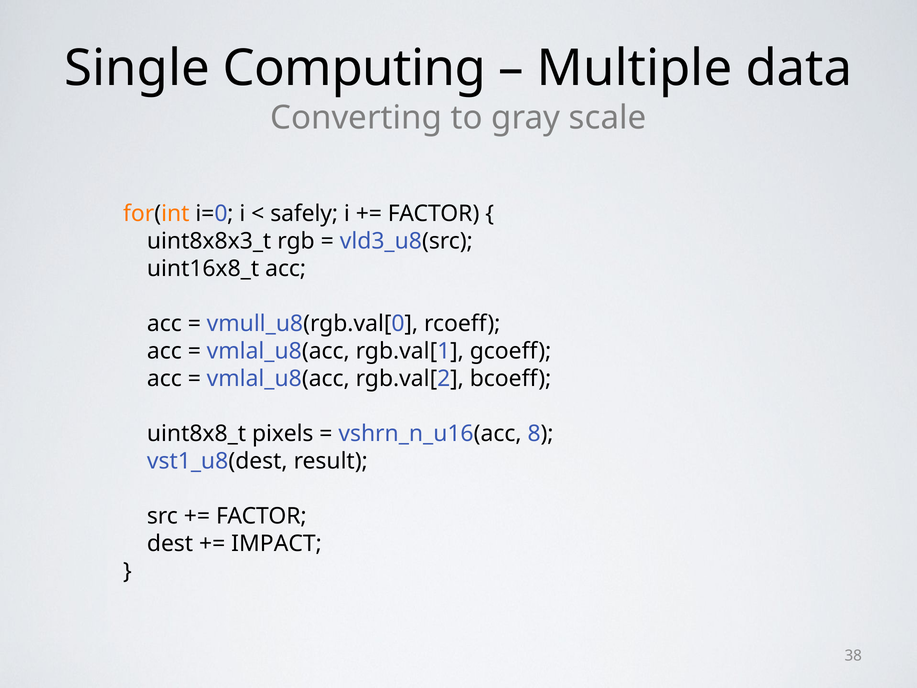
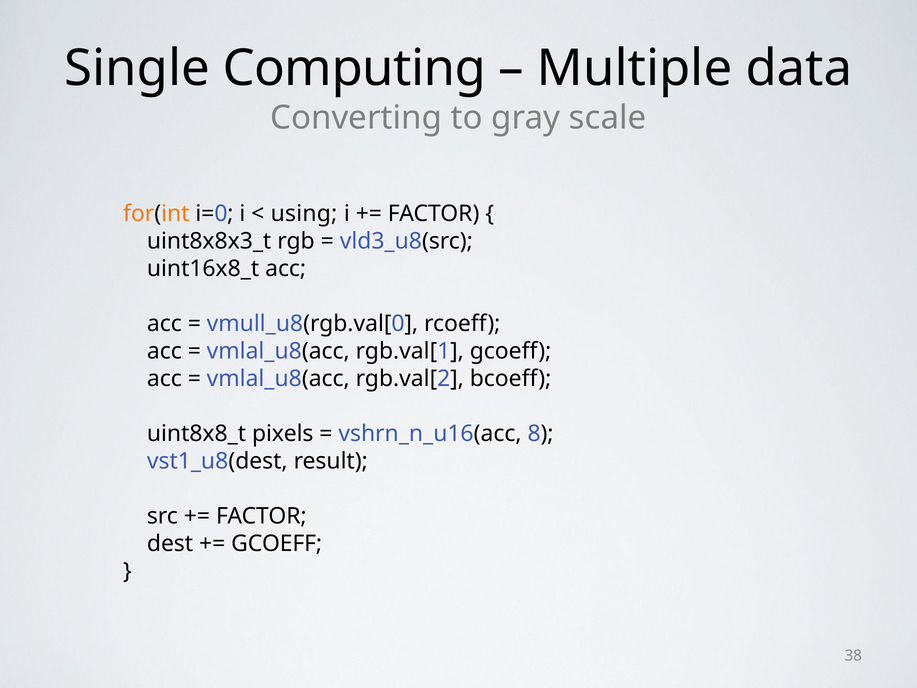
safely: safely -> using (304, 213)
IMPACT: IMPACT -> GCOEFF (277, 544)
